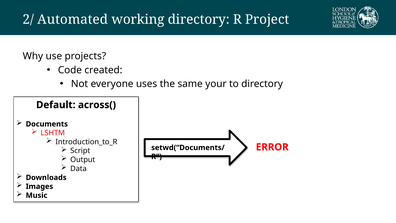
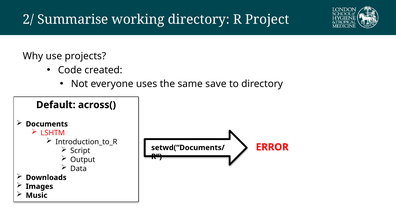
Automated: Automated -> Summarise (73, 19)
your: your -> save (216, 84)
